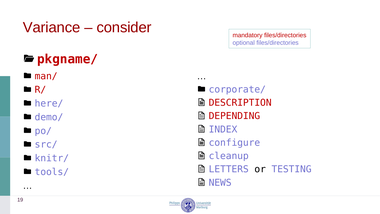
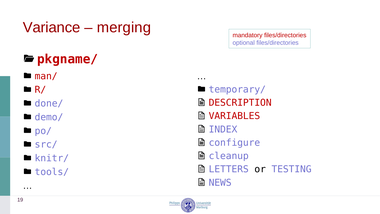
consider: consider -> merging (124, 27)
corporate/: corporate/ -> temporary/ (237, 89)
here/: here/ -> done/ (49, 103)
DEPENDING: DEPENDING -> VARIABLES (234, 116)
